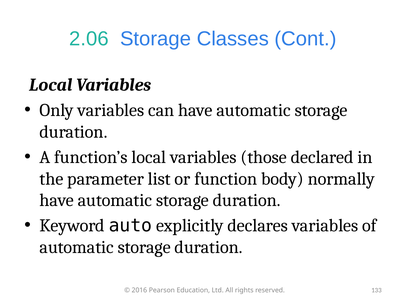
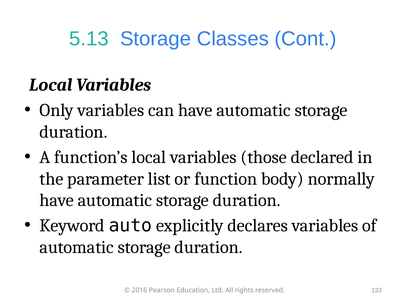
2.06: 2.06 -> 5.13 (89, 39)
